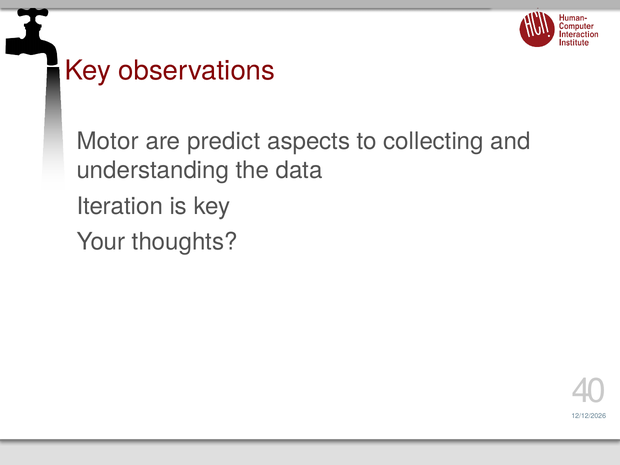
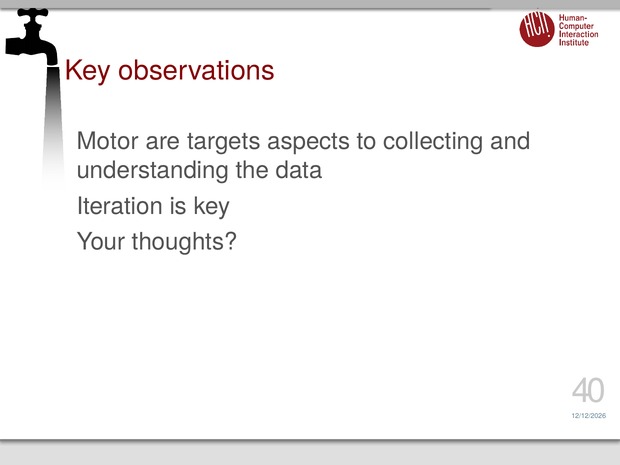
predict: predict -> targets (224, 141)
